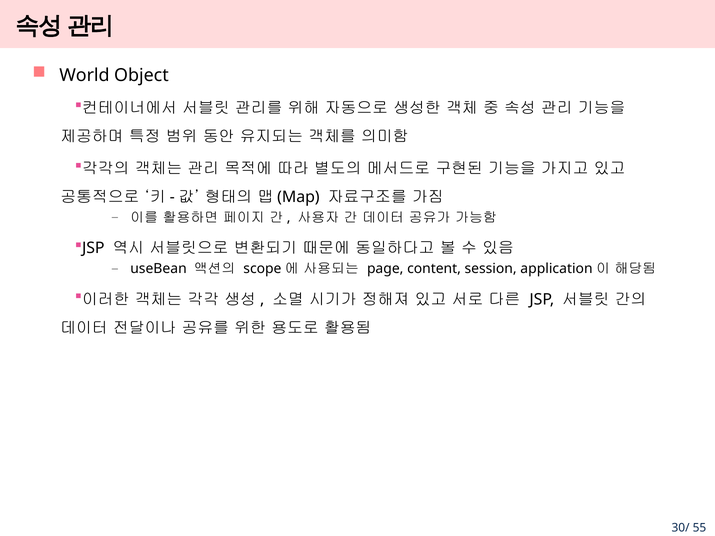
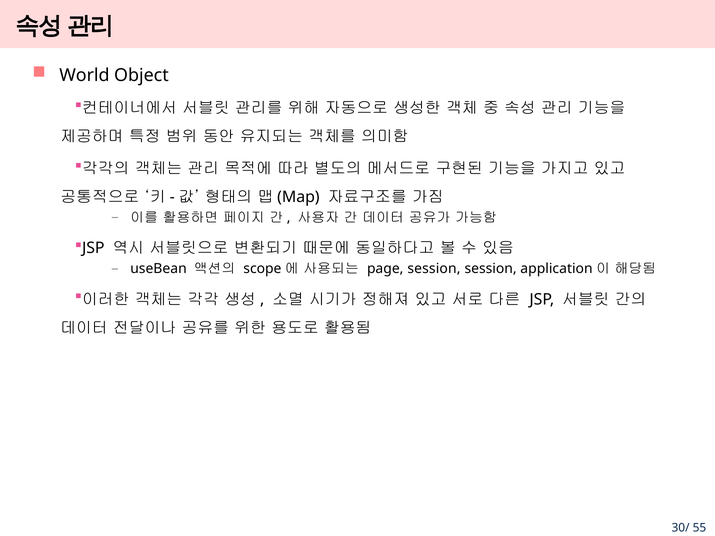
page content: content -> session (434, 269)
